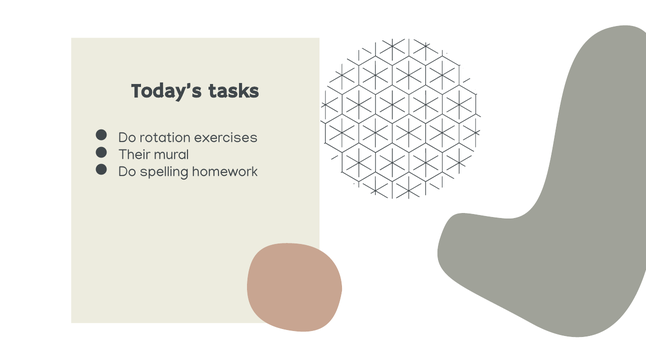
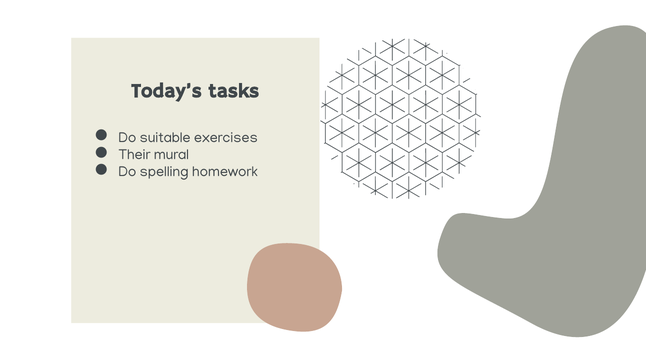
rotation: rotation -> suitable (165, 137)
